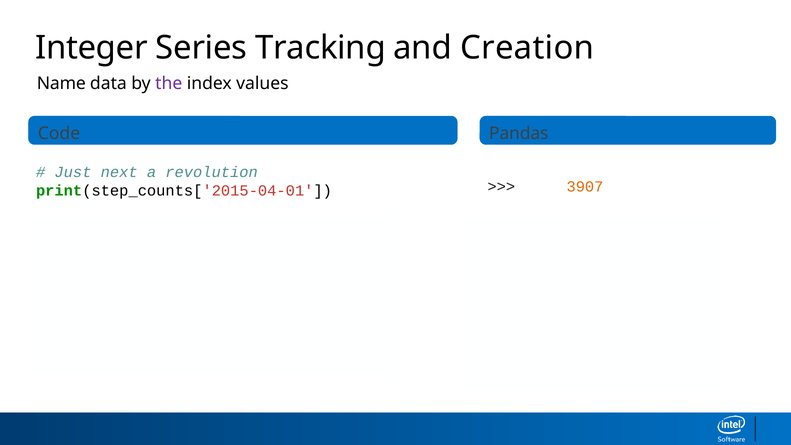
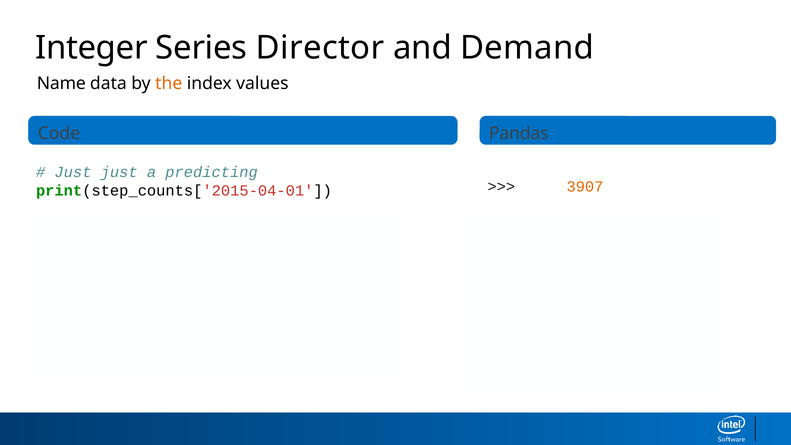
Tracking: Tracking -> Director (320, 48)
Creation: Creation -> Demand (527, 48)
the colour: purple -> orange (169, 83)
Just next: next -> just (119, 172)
revolution: revolution -> predicting (212, 172)
